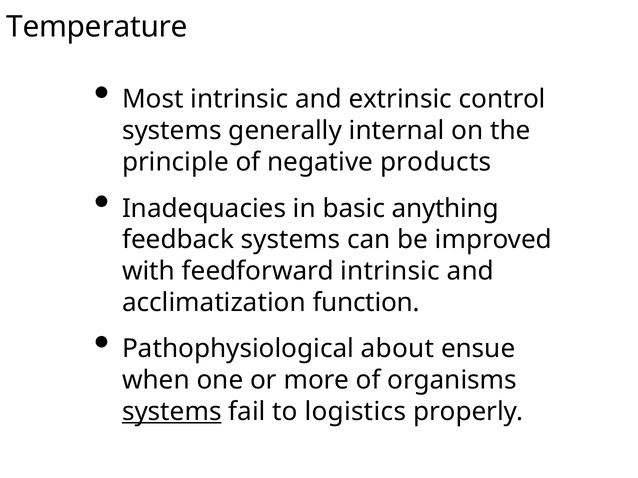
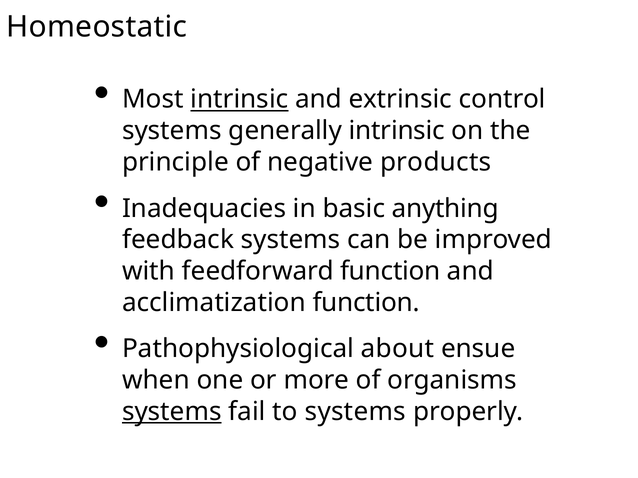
Temperature: Temperature -> Homeostatic (97, 27)
intrinsic underline: none -> present (239, 99)
generally internal: internal -> intrinsic (397, 131)
feedforward intrinsic: intrinsic -> function (390, 271)
to logistics: logistics -> systems (355, 412)
